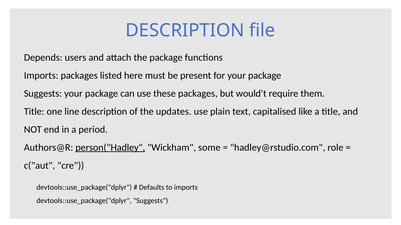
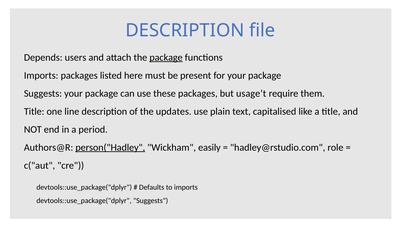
package underline: none -> present (166, 58)
would’t: would’t -> usage’t (251, 94)
some: some -> easily (209, 148)
